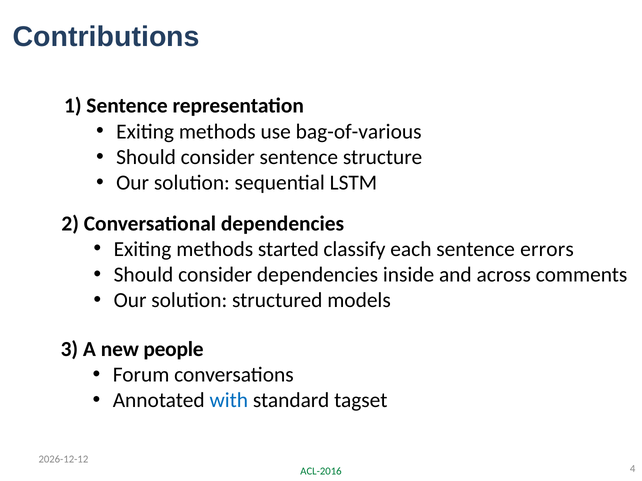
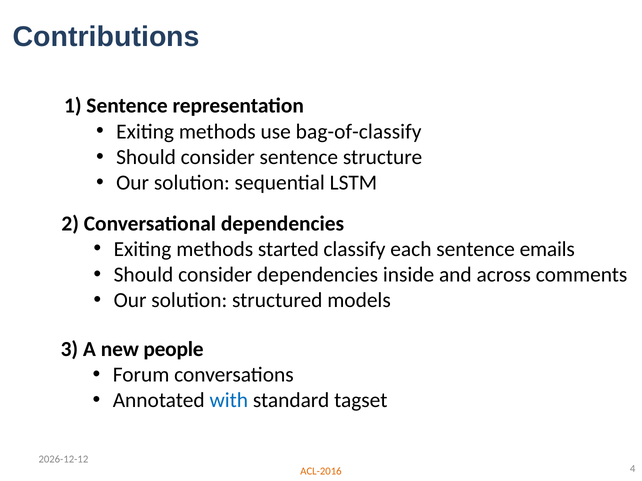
bag-of-various: bag-of-various -> bag-of-classify (359, 132)
errors: errors -> emails (547, 249)
ACL-2016 colour: green -> orange (321, 472)
